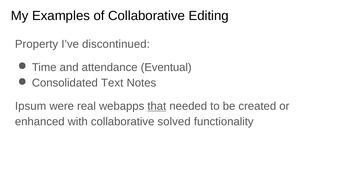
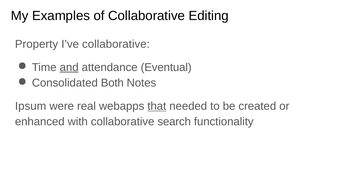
I’ve discontinued: discontinued -> collaborative (116, 44)
and underline: none -> present (69, 67)
Text: Text -> Both (112, 83)
solved: solved -> search (174, 122)
